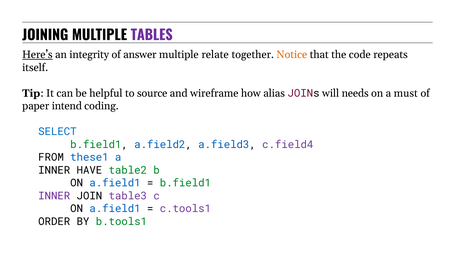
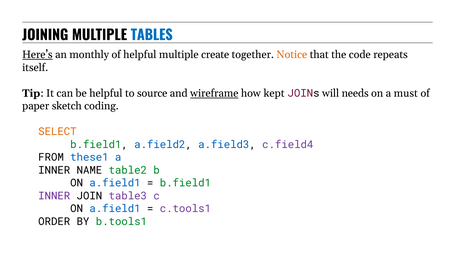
TABLES colour: purple -> blue (152, 35)
integrity: integrity -> monthly (89, 55)
of answer: answer -> helpful (140, 55)
relate: relate -> create (215, 55)
wireframe underline: none -> present (214, 93)
alias: alias -> kept (274, 93)
intend: intend -> sketch (67, 106)
SELECT colour: blue -> orange (57, 131)
HAVE: HAVE -> NAME (89, 170)
